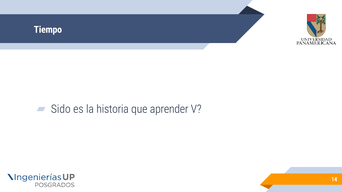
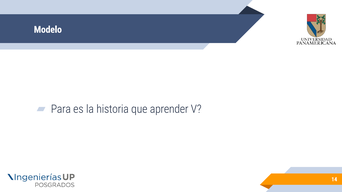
Tiempo: Tiempo -> Modelo (48, 30)
Sido: Sido -> Para (61, 109)
